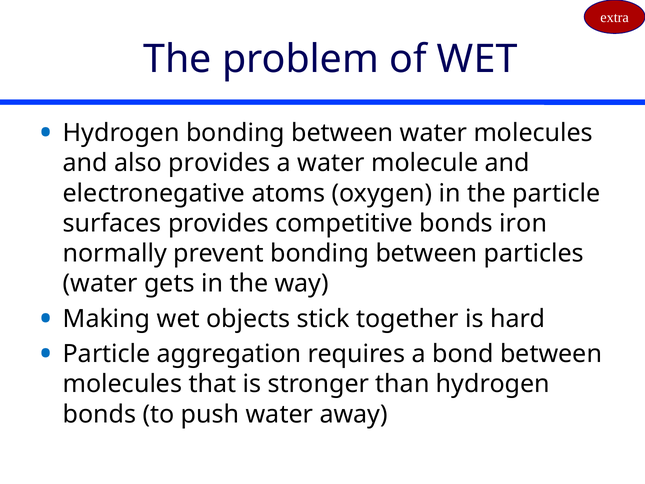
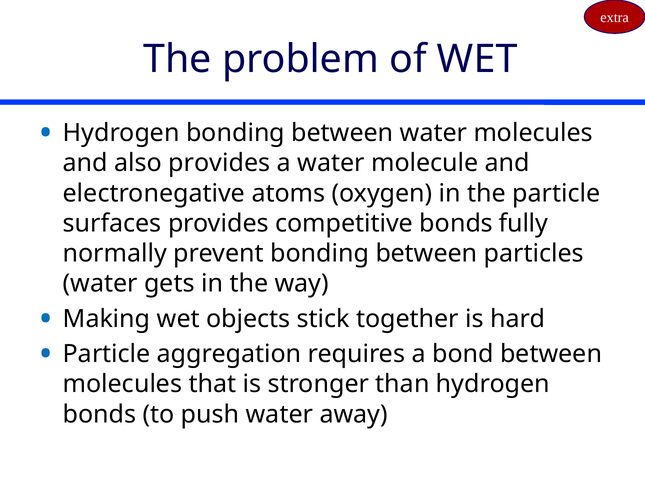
iron: iron -> fully (523, 223)
